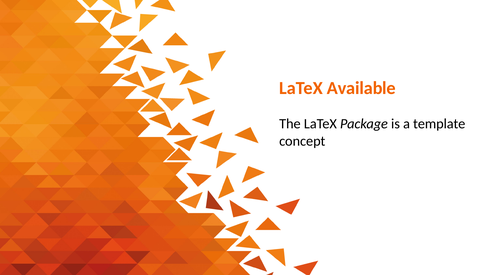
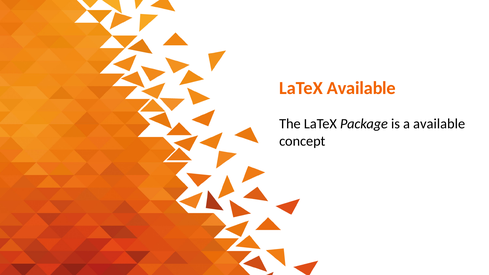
a template: template -> available (439, 124)
